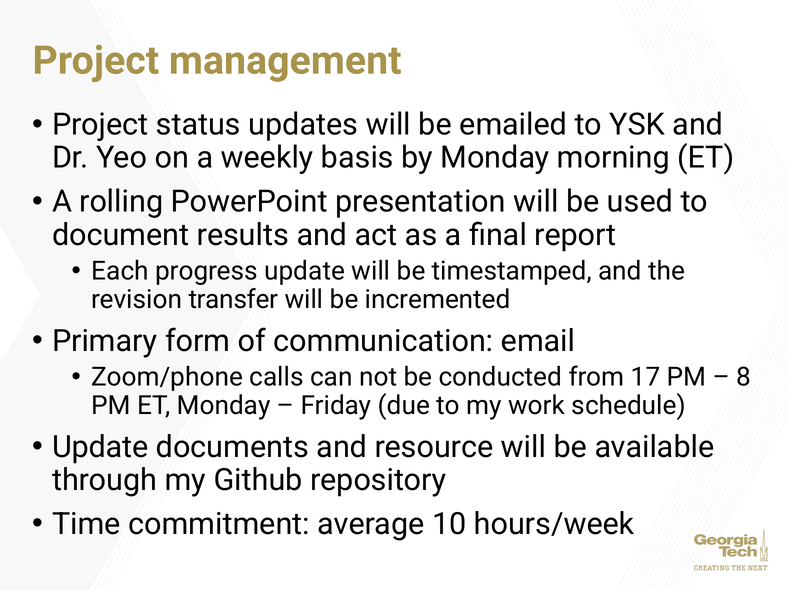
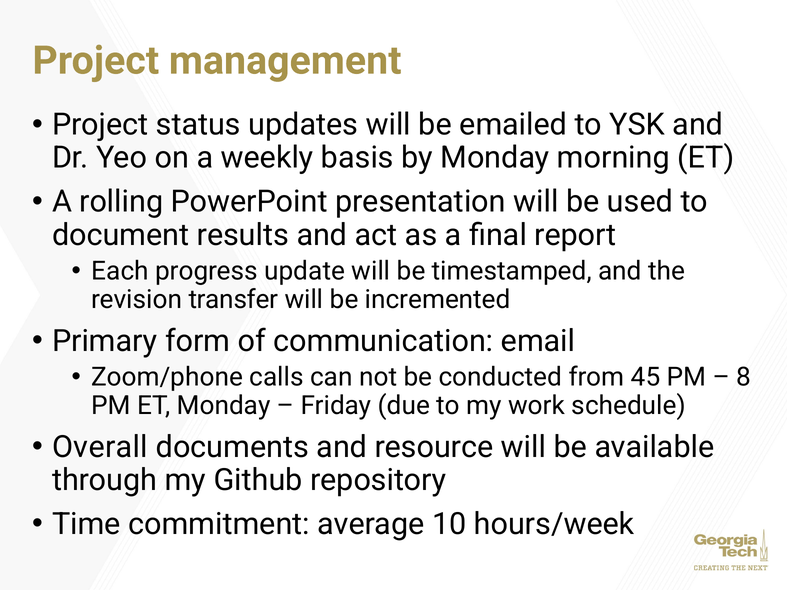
17: 17 -> 45 (646, 377)
Update: Update -> Overall (100, 447)
